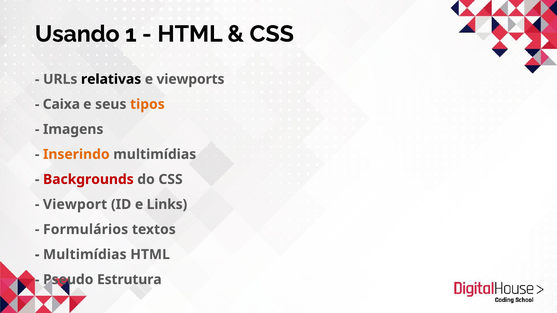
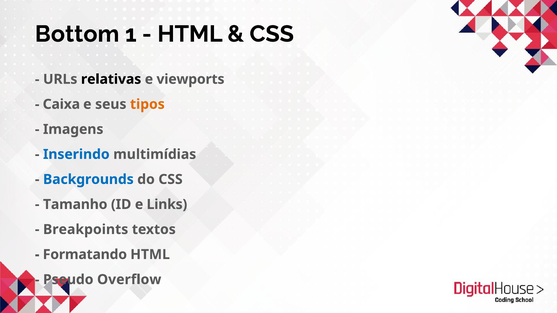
Usando: Usando -> Bottom (77, 34)
Inserindo colour: orange -> blue (76, 154)
Backgrounds colour: red -> blue (88, 180)
Viewport: Viewport -> Tamanho (75, 205)
Formulários: Formulários -> Breakpoints (86, 230)
Multimídias: Multimídias -> Formatando (85, 255)
Estrutura: Estrutura -> Overflow (129, 280)
